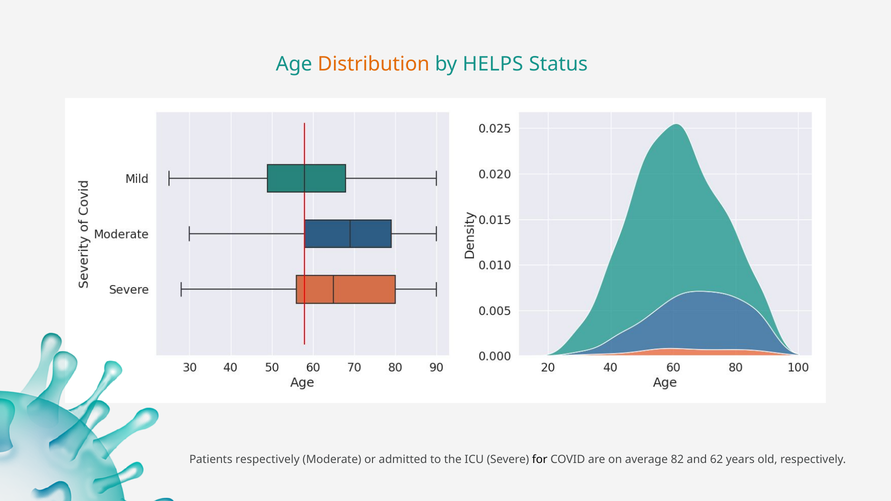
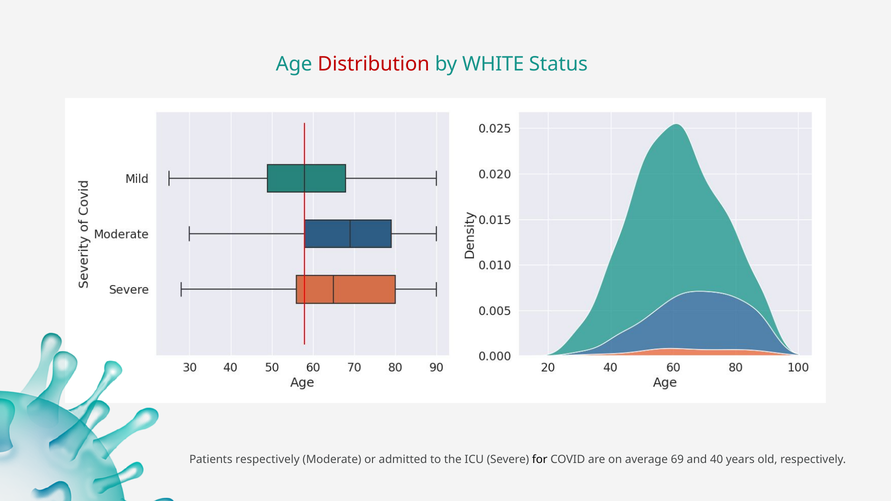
Distribution colour: orange -> red (374, 64)
HELPS: HELPS -> WHITE (493, 64)
82: 82 -> 69 (677, 460)
62: 62 -> 40 (717, 460)
